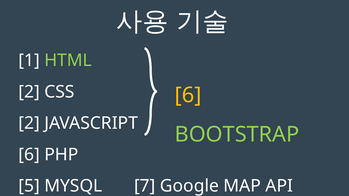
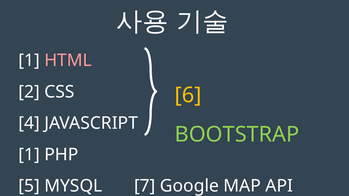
HTML colour: light green -> pink (68, 61)
2: 2 -> 4 (29, 123)
6: 6 -> 1 (29, 155)
